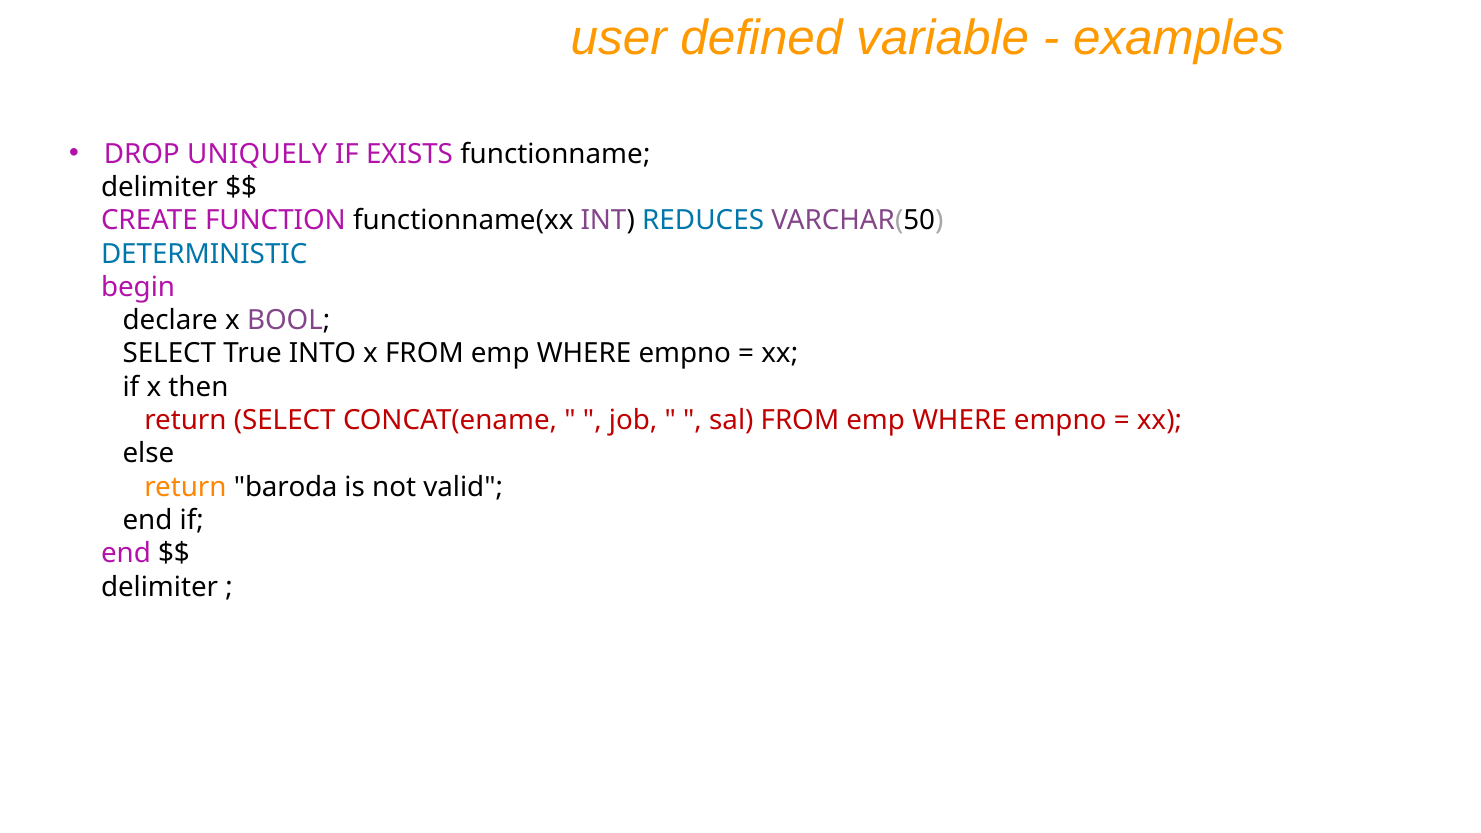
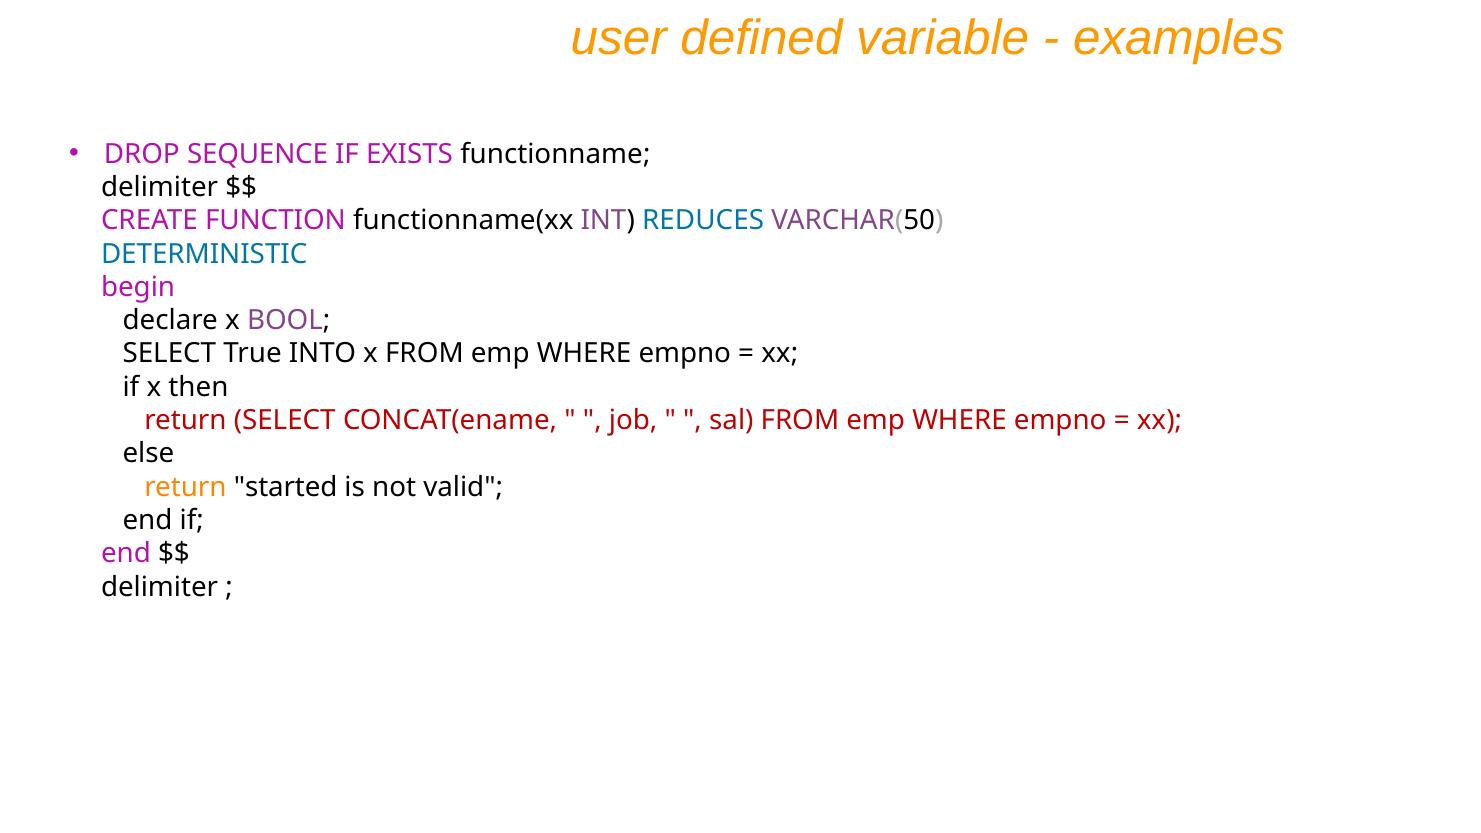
UNIQUELY: UNIQUELY -> SEQUENCE (258, 154)
baroda: baroda -> started (286, 487)
